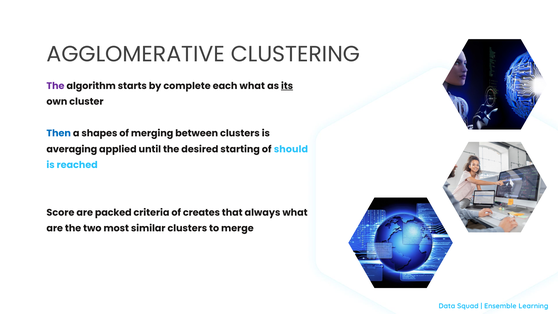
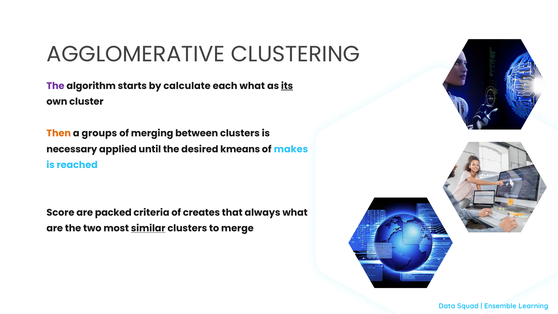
complete: complete -> calculate (187, 86)
Then colour: blue -> orange (59, 133)
shapes: shapes -> groups (99, 133)
averaging: averaging -> necessary (72, 149)
starting: starting -> kmeans (240, 149)
should: should -> makes (291, 149)
similar underline: none -> present (148, 228)
